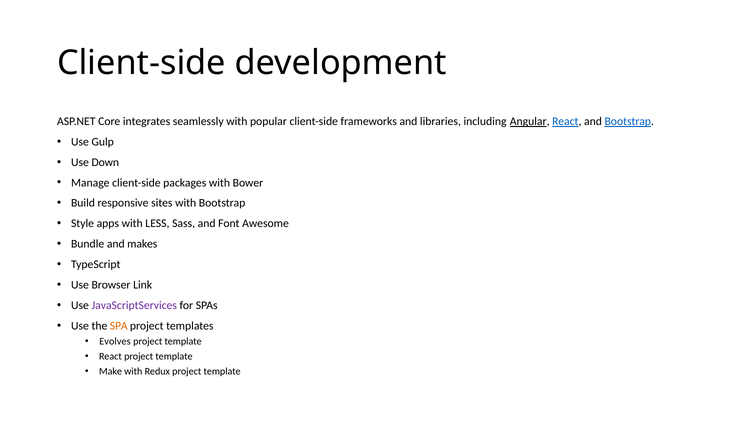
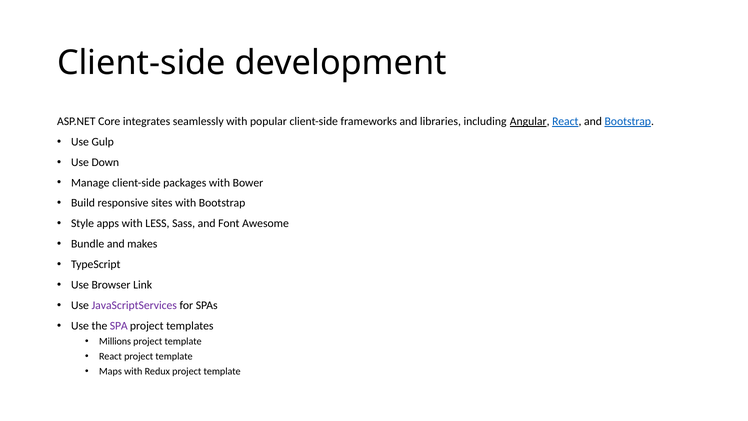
SPA colour: orange -> purple (119, 326)
Evolves: Evolves -> Millions (115, 341)
Make: Make -> Maps (110, 371)
